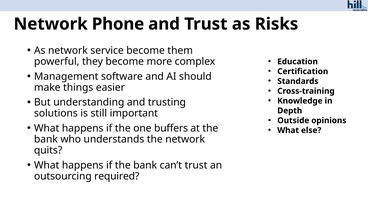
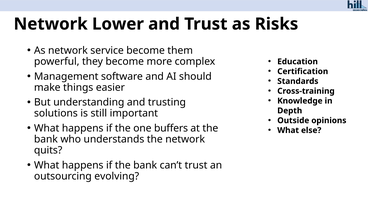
Phone: Phone -> Lower (118, 24)
required: required -> evolving (117, 176)
